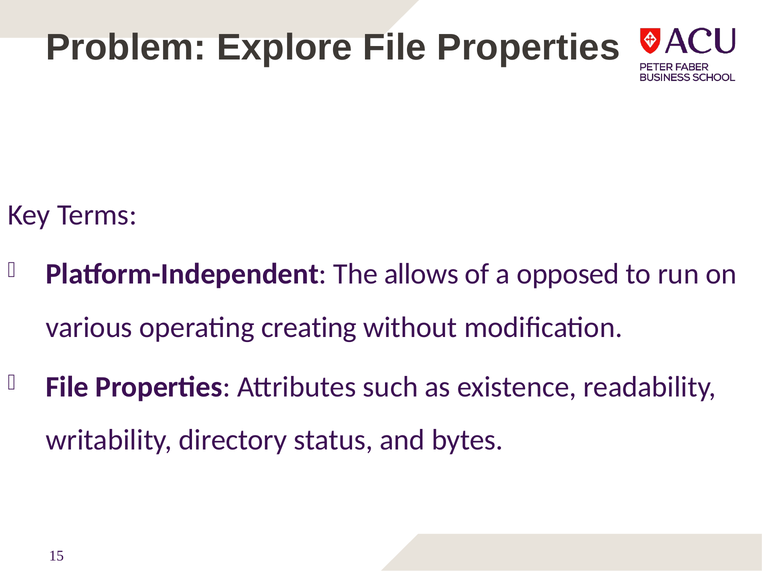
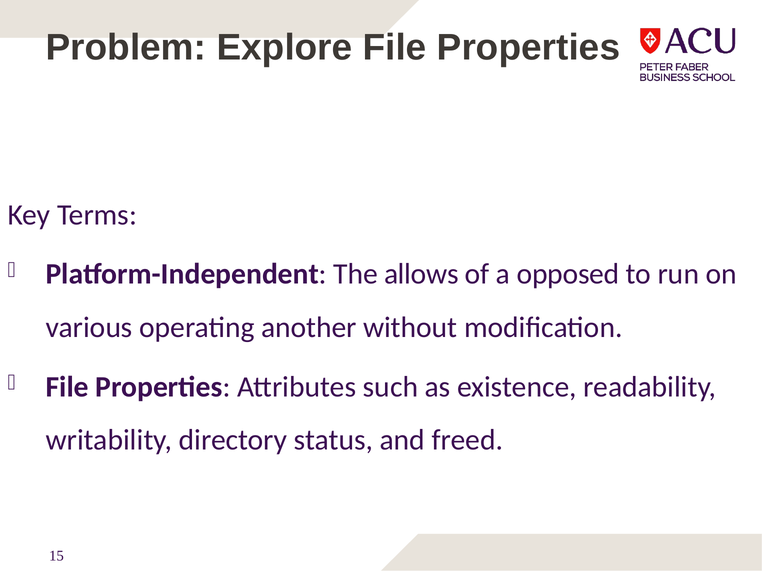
creating: creating -> another (309, 328)
bytes: bytes -> freed (467, 440)
